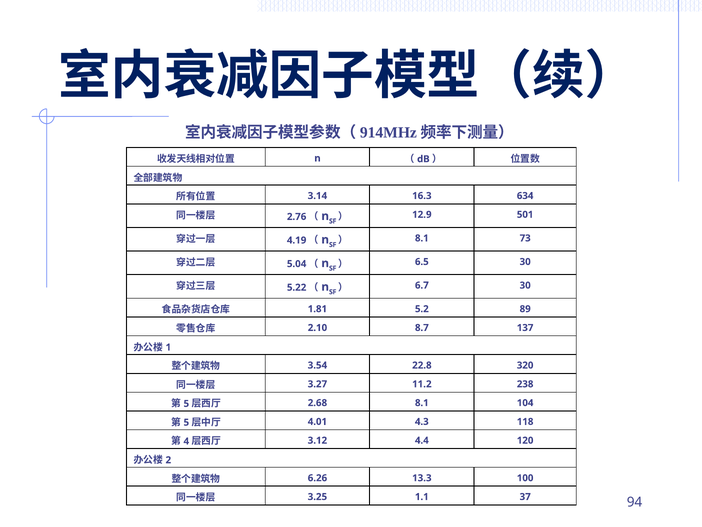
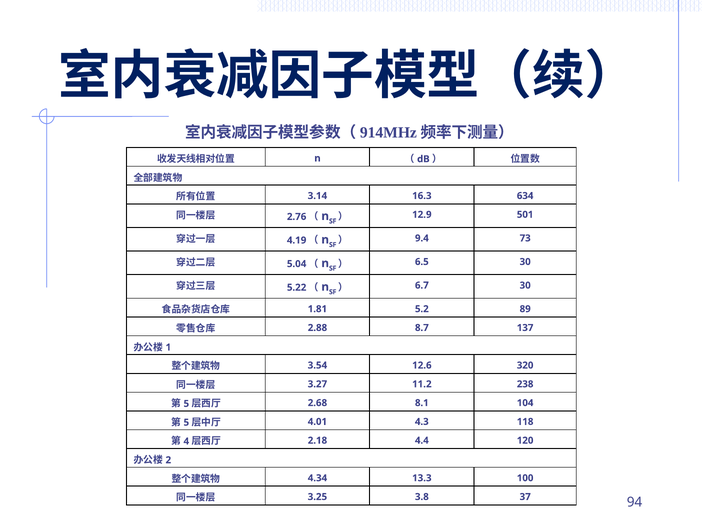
8.1: 8.1 -> 9.4 (422, 238)
2.10: 2.10 -> 2.88 (317, 327)
22.8: 22.8 -> 12.6 (422, 365)
3.12: 3.12 -> 2.18 (317, 440)
6.26: 6.26 -> 4.34 (317, 478)
1.1: 1.1 -> 3.8 (422, 496)
